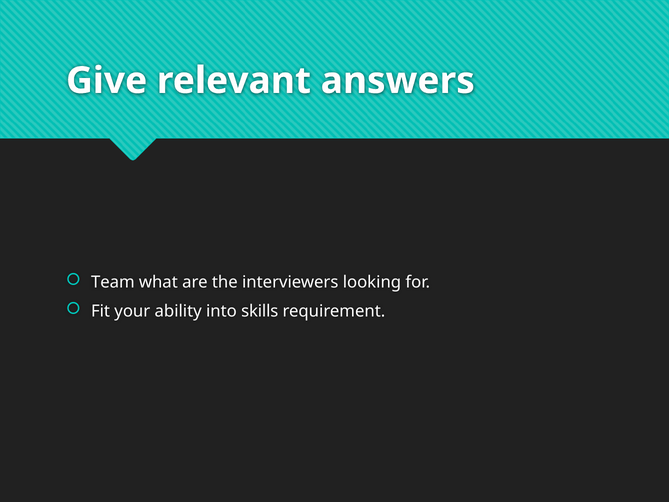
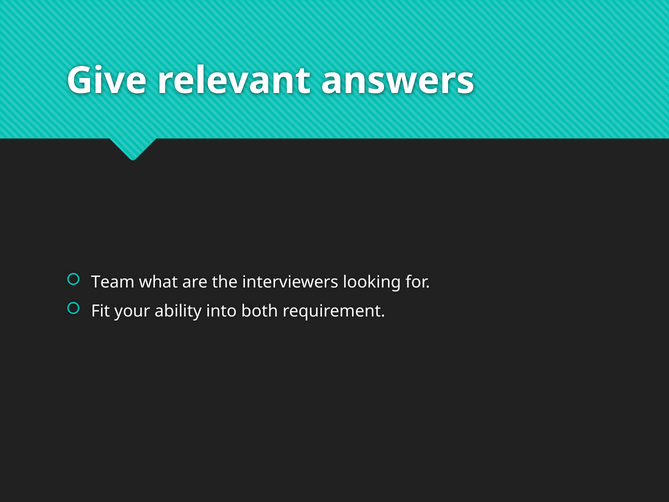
skills: skills -> both (260, 311)
